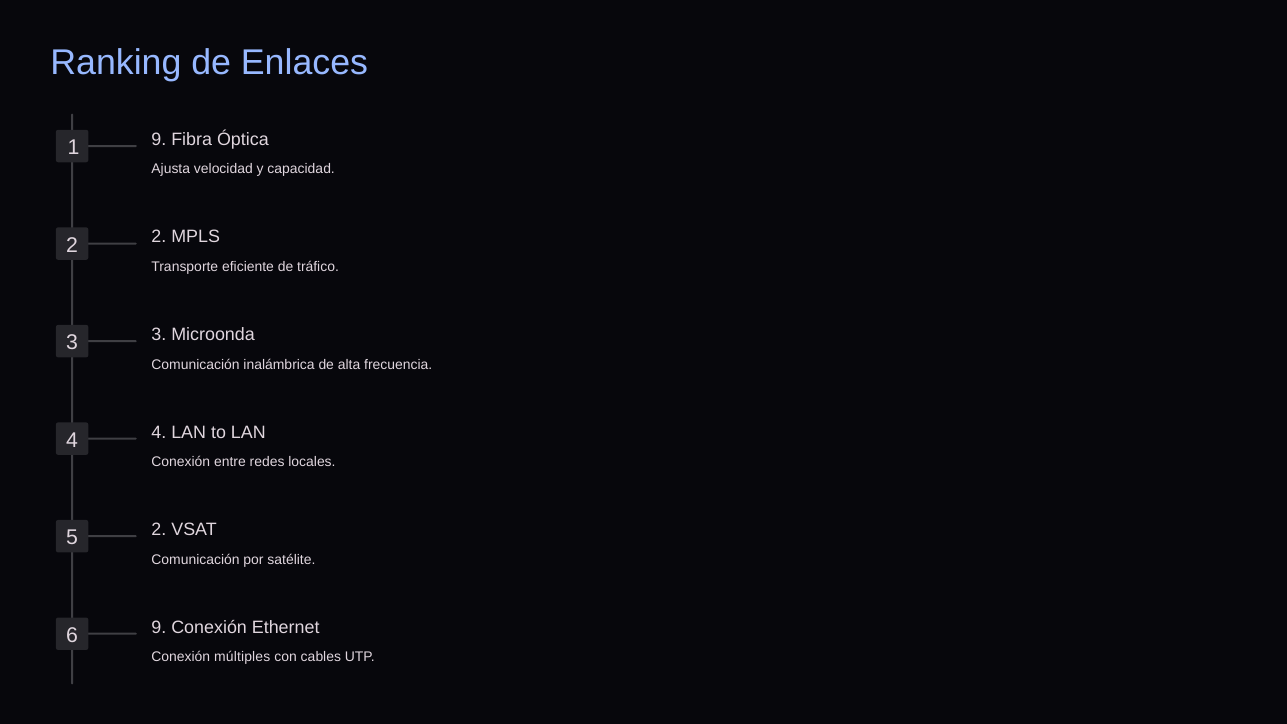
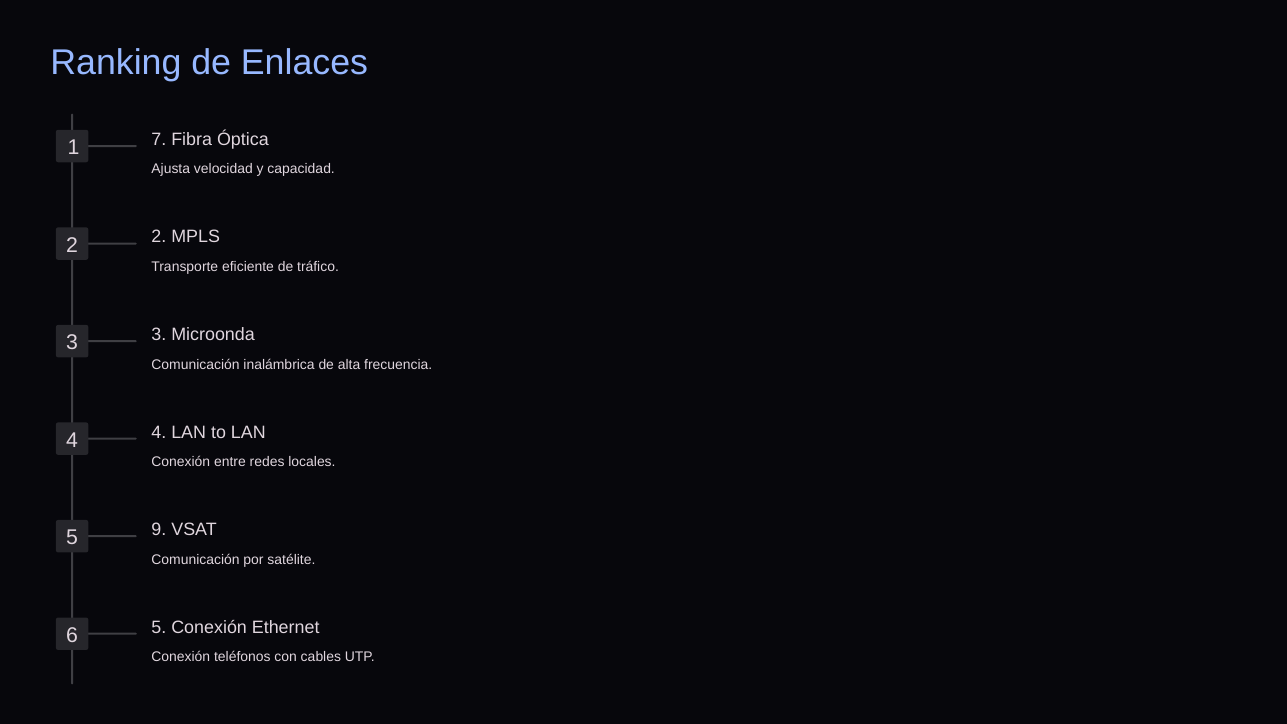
1 9: 9 -> 7 (159, 139)
5 2: 2 -> 9 (159, 530)
6 9: 9 -> 5 (159, 627)
múltiples: múltiples -> teléfonos (242, 657)
